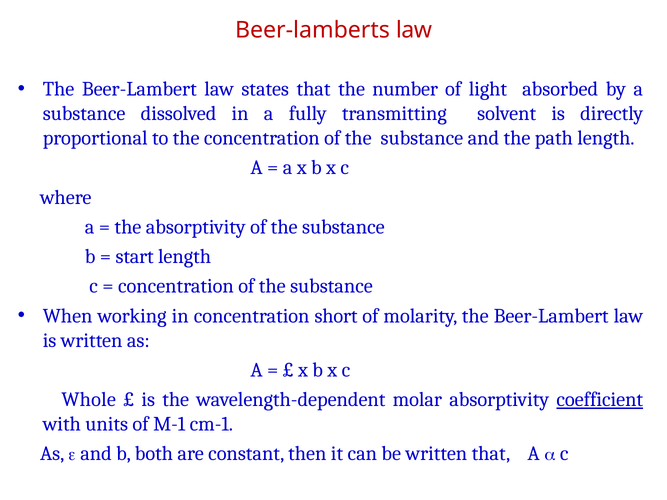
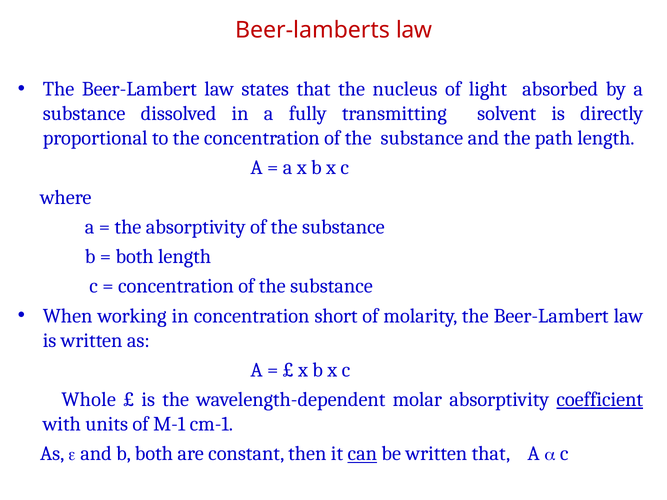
number: number -> nucleus (405, 89)
start: start -> both (135, 257)
can underline: none -> present (362, 454)
